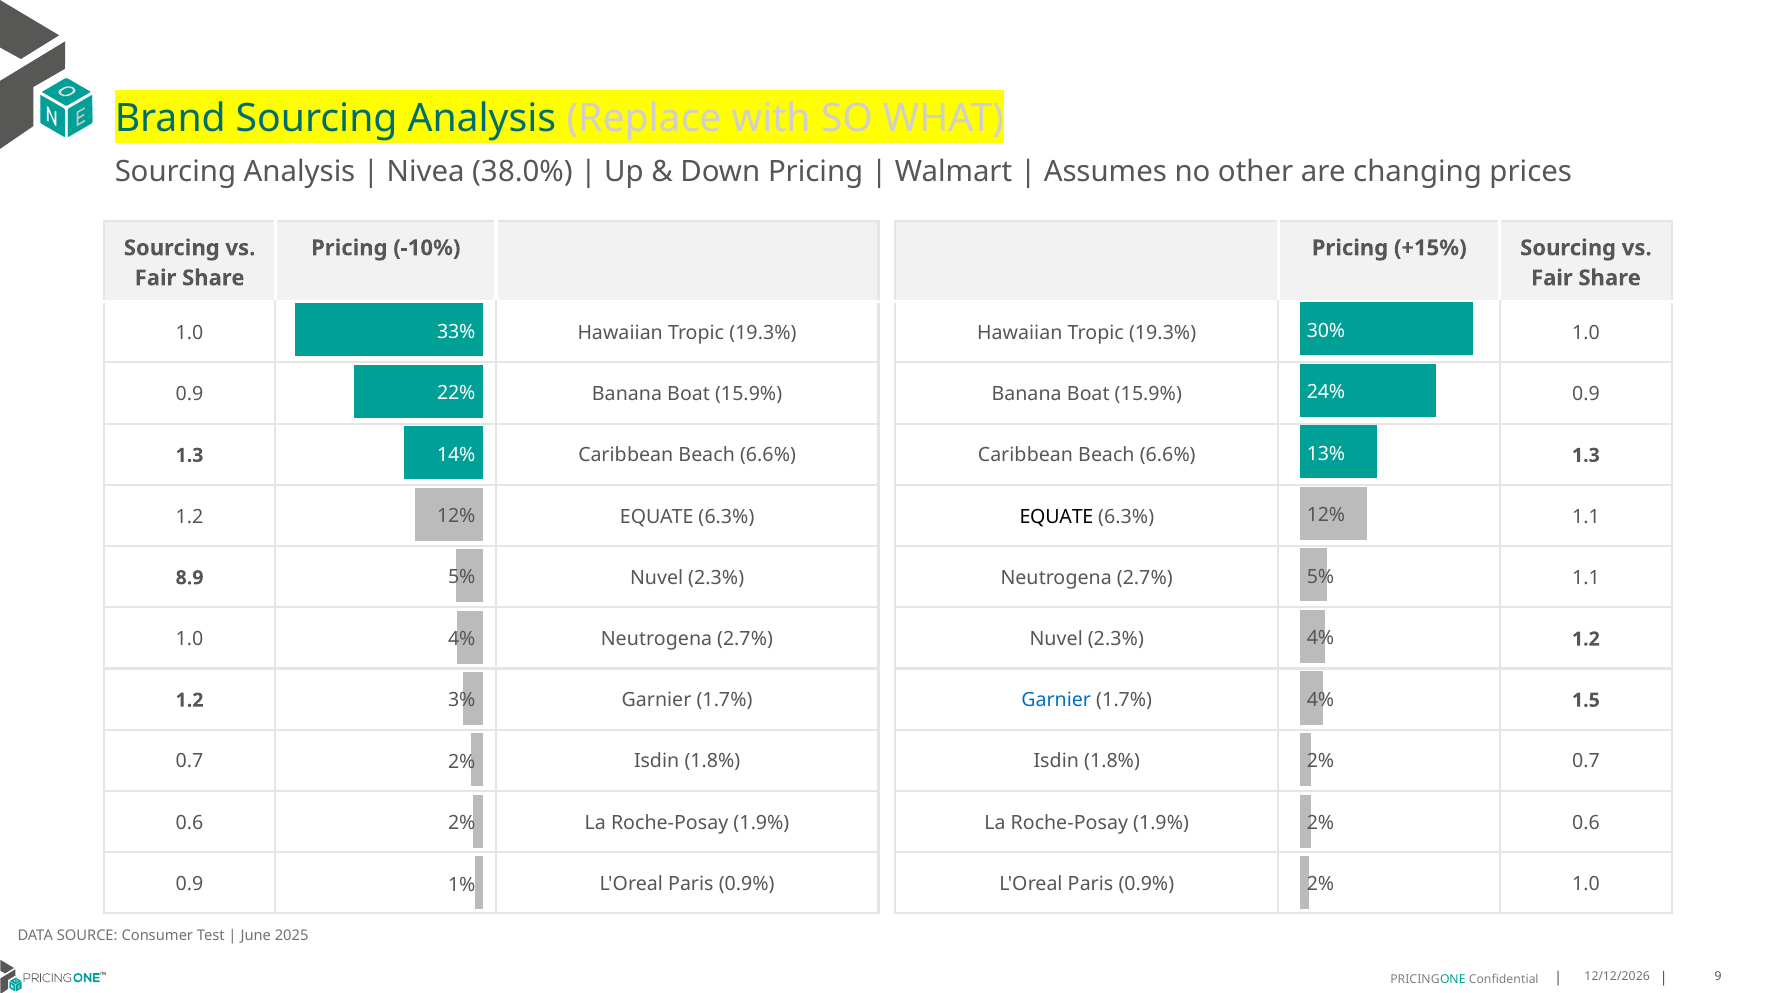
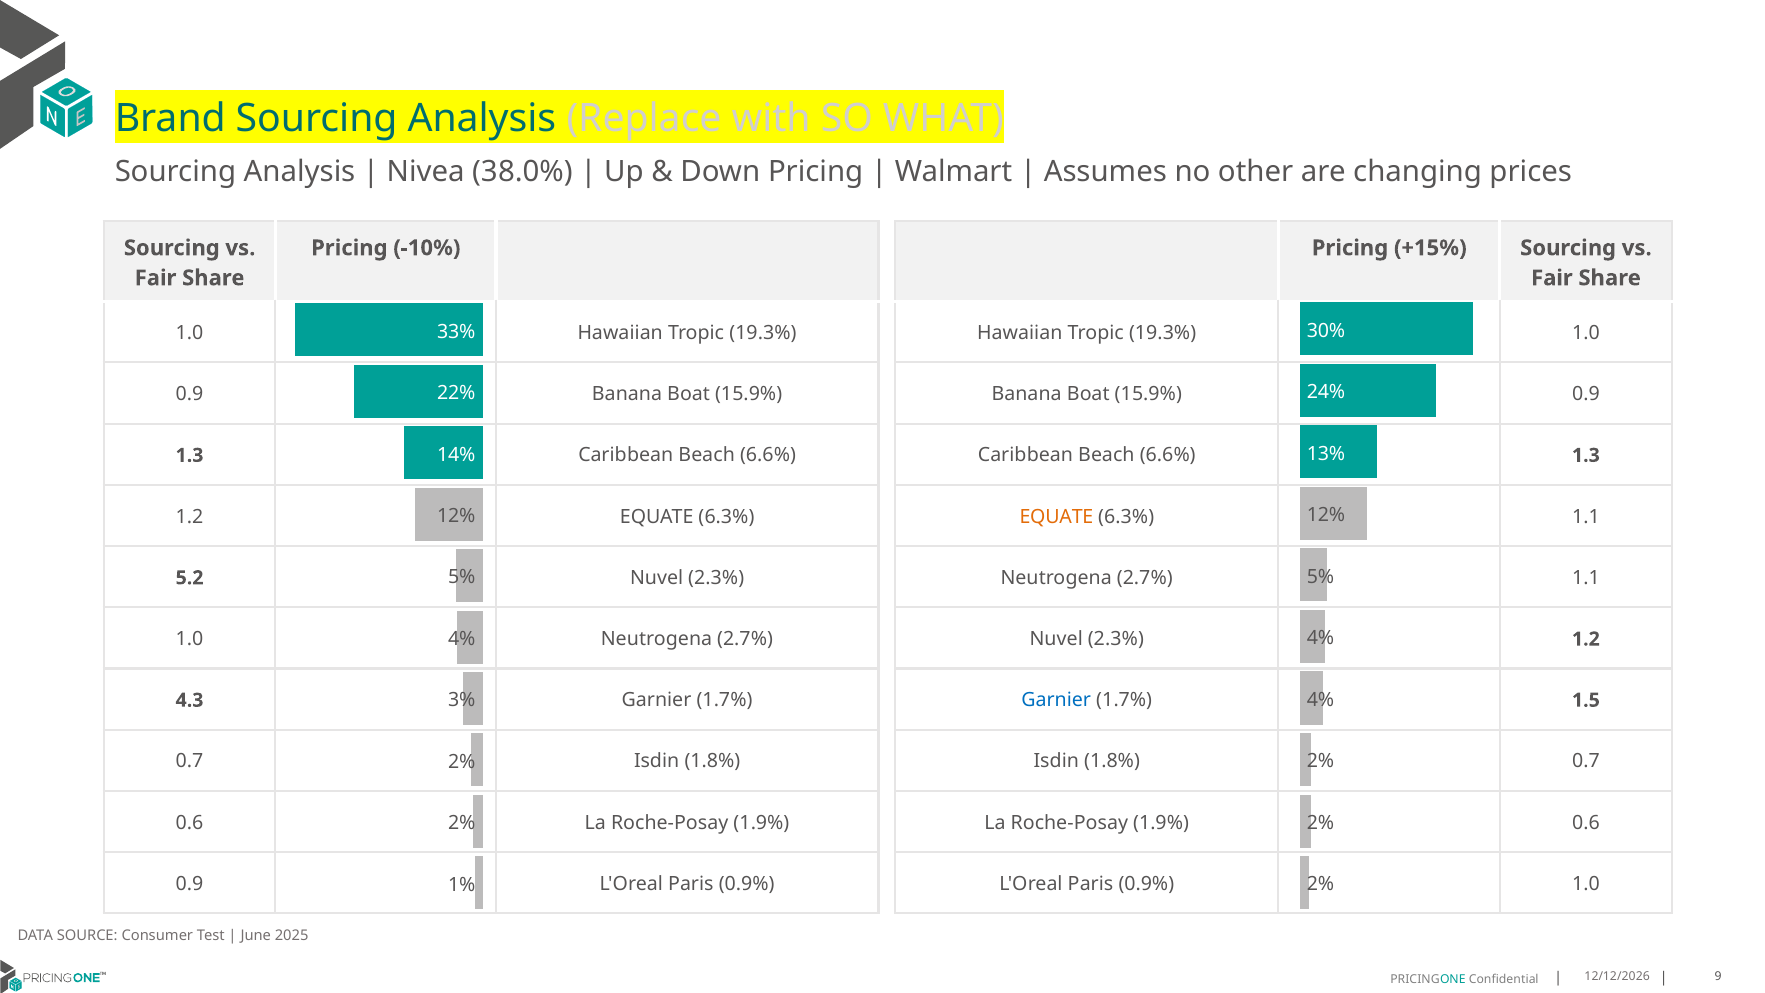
EQUATE colour: black -> orange (1056, 517)
8.9: 8.9 -> 5.2 (190, 578)
1.2: 1.2 -> 4.3 (190, 700)
